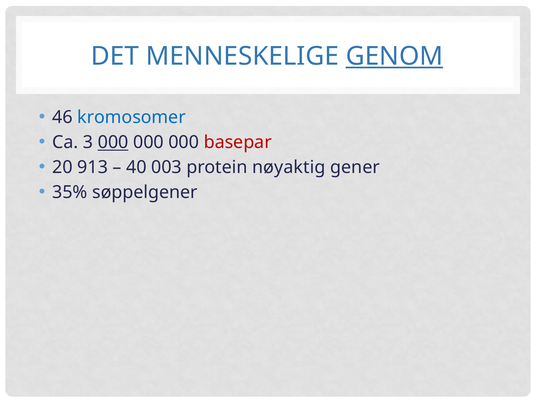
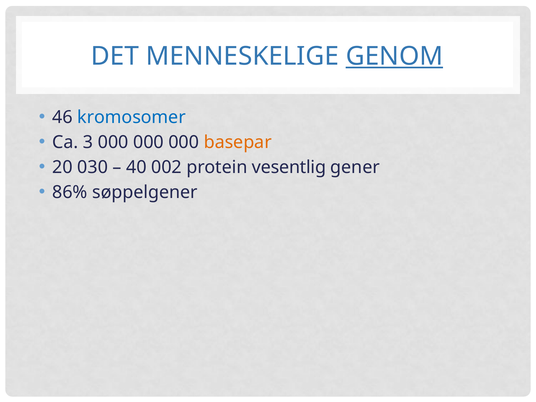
000 underline: present -> none (113, 142)
basepar colour: red -> orange (238, 142)
913: 913 -> 030 (93, 167)
003: 003 -> 002 (167, 167)
nøyaktig: nøyaktig -> vesentlig (289, 167)
35%: 35% -> 86% (70, 192)
